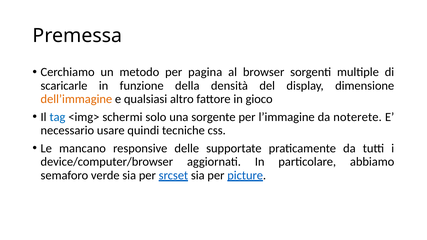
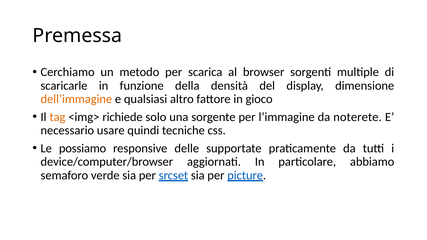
pagina: pagina -> scarica (205, 72)
tag colour: blue -> orange (57, 117)
schermi: schermi -> richiede (122, 117)
mancano: mancano -> possiamo (83, 148)
